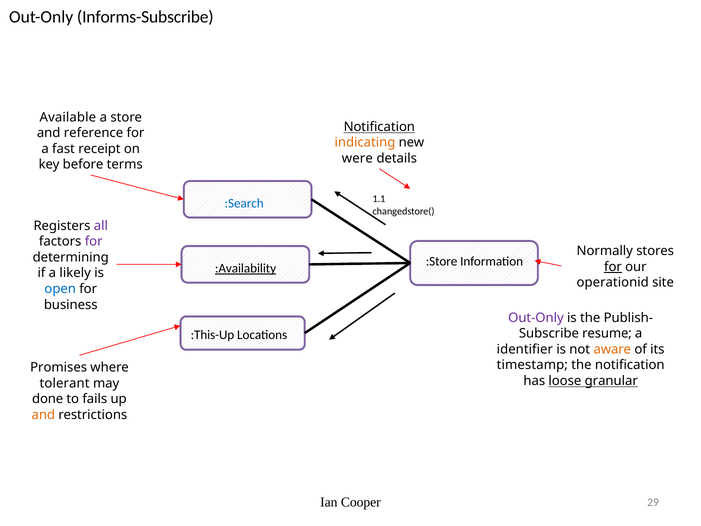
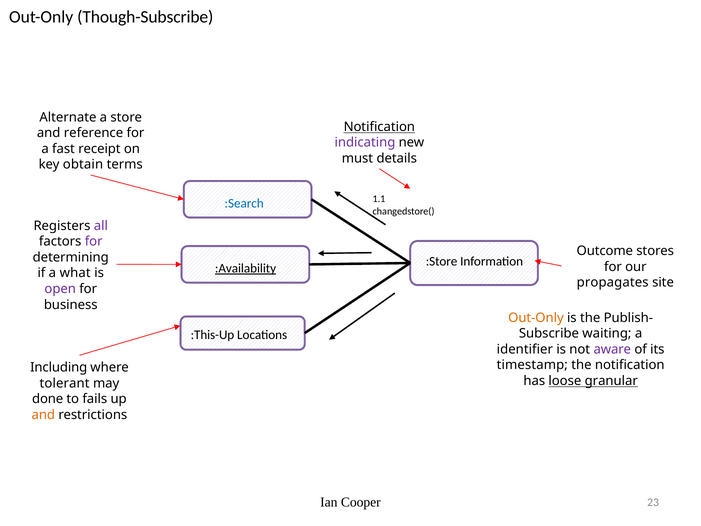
Informs-Subscribe: Informs-Subscribe -> Though-Subscribe (145, 17)
Available: Available -> Alternate (68, 117)
indicating colour: orange -> purple (365, 142)
were: were -> must (357, 158)
before: before -> obtain (83, 165)
Normally: Normally -> Outcome (605, 251)
for underline: present -> none (613, 267)
likely: likely -> what (75, 273)
operationid: operationid -> propagates (613, 282)
open colour: blue -> purple (60, 289)
Out-Only colour: purple -> orange (536, 318)
resume: resume -> waiting (607, 333)
aware colour: orange -> purple (612, 349)
Promises: Promises -> Including (59, 367)
29: 29 -> 23 (653, 502)
